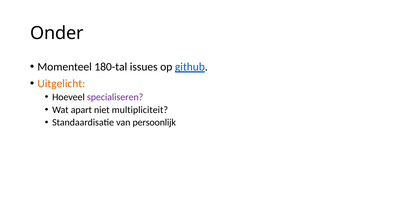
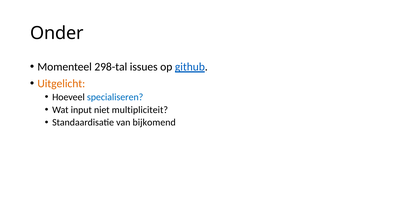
180-tal: 180-tal -> 298-tal (111, 67)
specialiseren colour: purple -> blue (115, 97)
apart: apart -> input (81, 110)
persoonlijk: persoonlijk -> bijkomend (154, 122)
